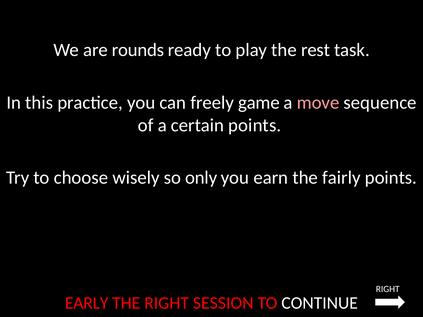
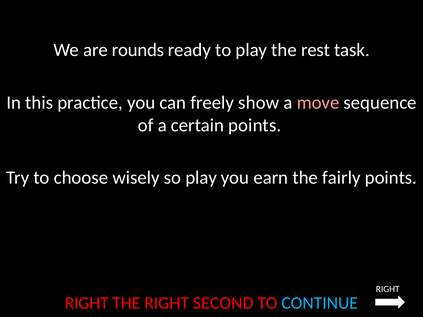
game: game -> show (259, 103)
so only: only -> play (201, 178)
EARLY: EARLY -> RIGHT (87, 303)
SESSION: SESSION -> SECOND (223, 303)
CONTINUE colour: white -> light blue (320, 303)
